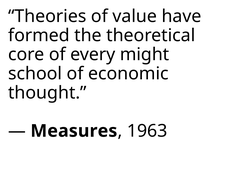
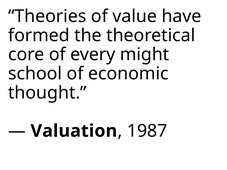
Measures: Measures -> Valuation (74, 131)
1963: 1963 -> 1987 (147, 131)
